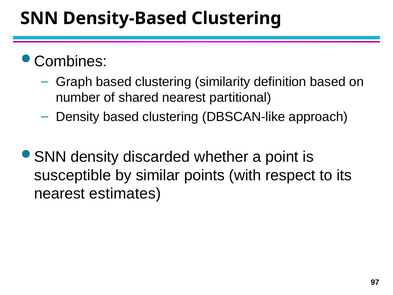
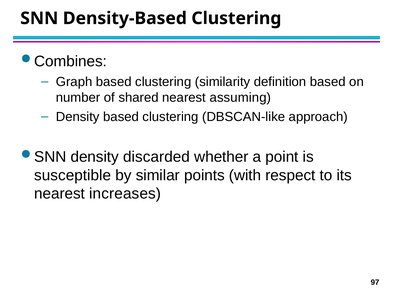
partitional: partitional -> assuming (240, 97)
estimates: estimates -> increases (125, 193)
